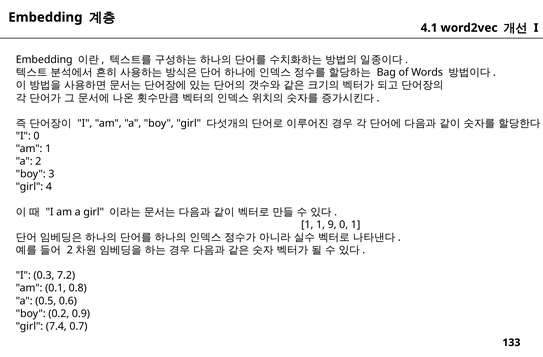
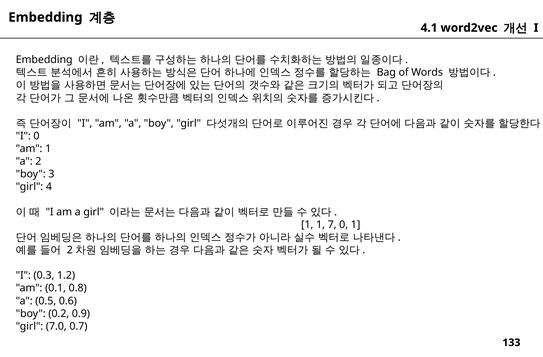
9: 9 -> 7 (332, 225)
7.2: 7.2 -> 1.2 (66, 275)
7.4: 7.4 -> 7.0 (56, 326)
